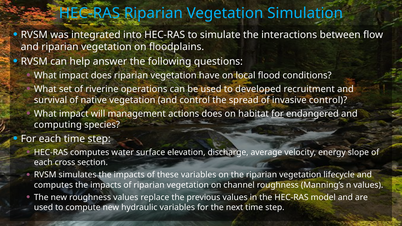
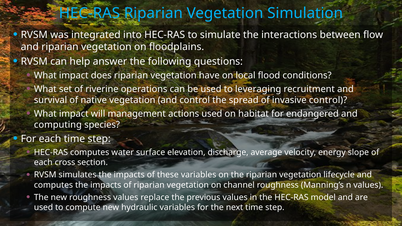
developed: developed -> leveraging (258, 89)
actions does: does -> used (212, 114)
for underline: present -> none (277, 114)
